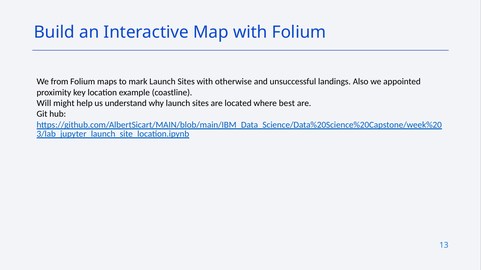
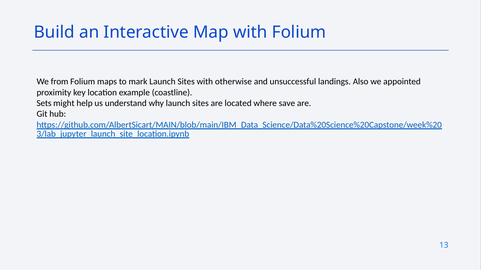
Will: Will -> Sets (44, 103)
best: best -> save (287, 103)
